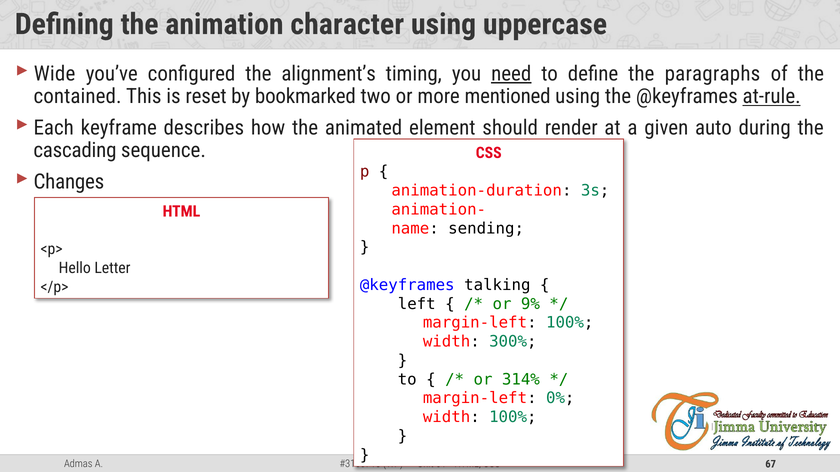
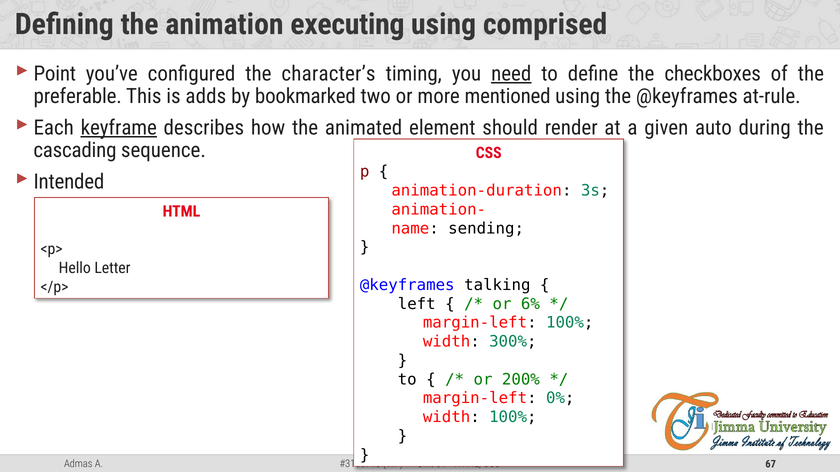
character: character -> executing (347, 24)
uppercase: uppercase -> comprised (545, 24)
Wide: Wide -> Point (55, 74)
alignment’s: alignment’s -> character’s (328, 74)
paragraphs: paragraphs -> checkboxes (713, 74)
contained: contained -> preferable (78, 97)
reset: reset -> adds (206, 97)
at-rule underline: present -> none (772, 97)
keyframe underline: none -> present (119, 128)
Changes: Changes -> Intended (69, 182)
9%: 9% -> 6% (530, 304)
314%: 314% -> 200% (521, 380)
